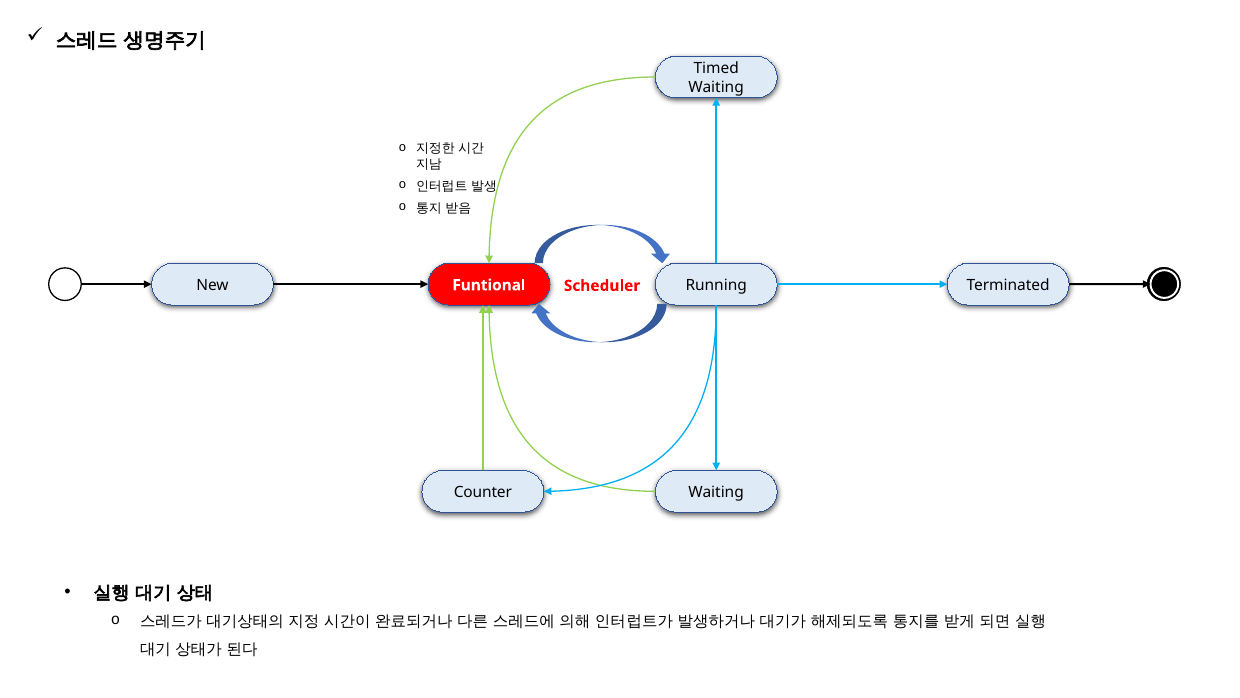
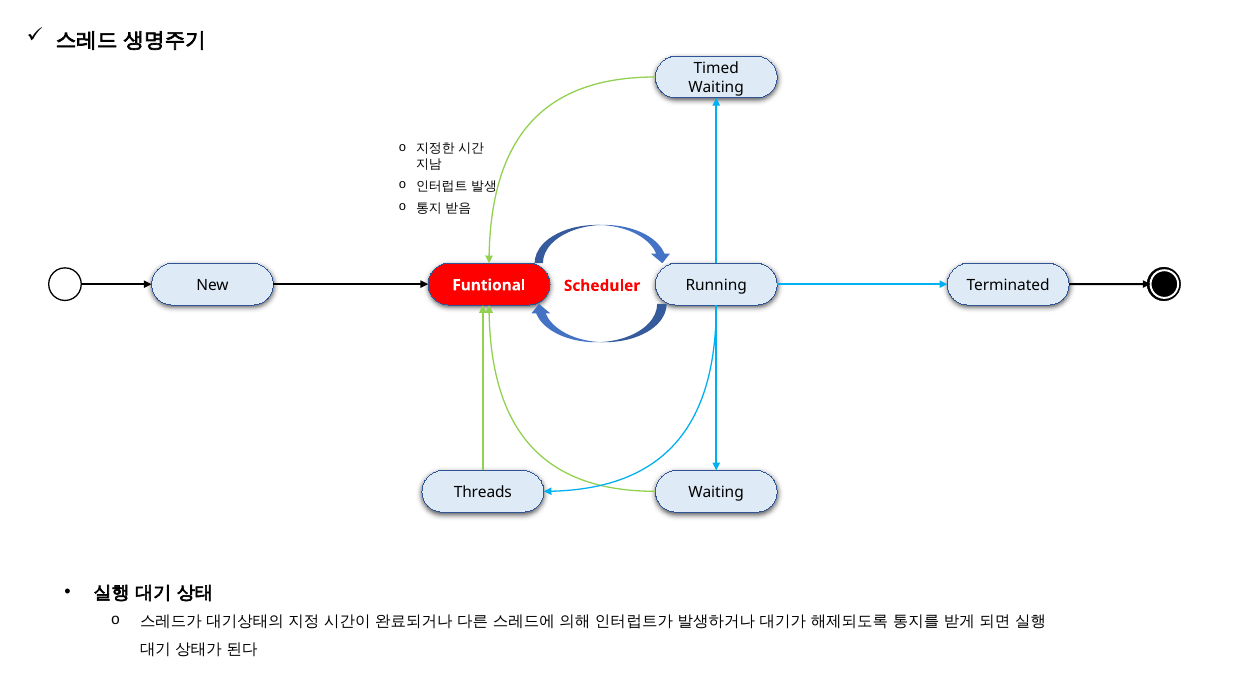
Counter: Counter -> Threads (483, 492)
